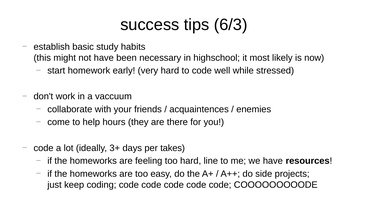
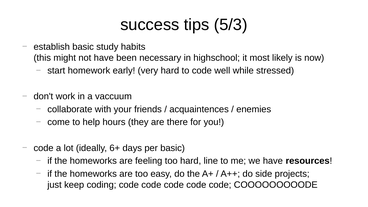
6/3: 6/3 -> 5/3 (231, 25)
3+: 3+ -> 6+ (115, 148)
per takes: takes -> basic (173, 148)
